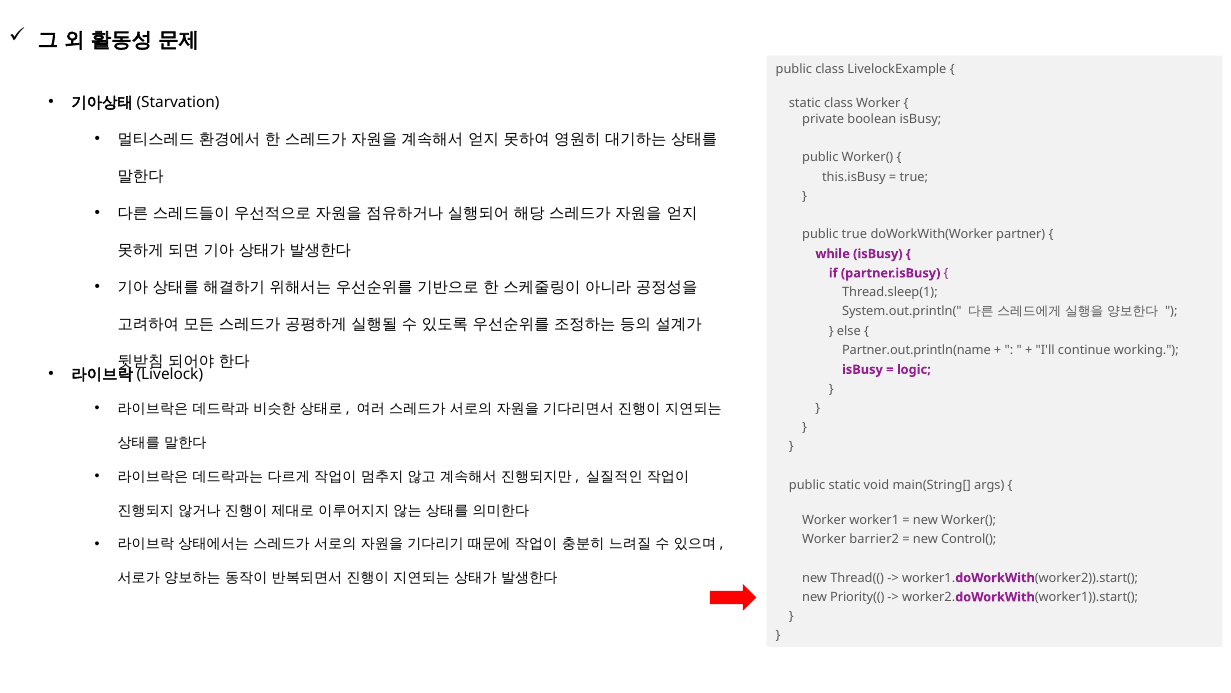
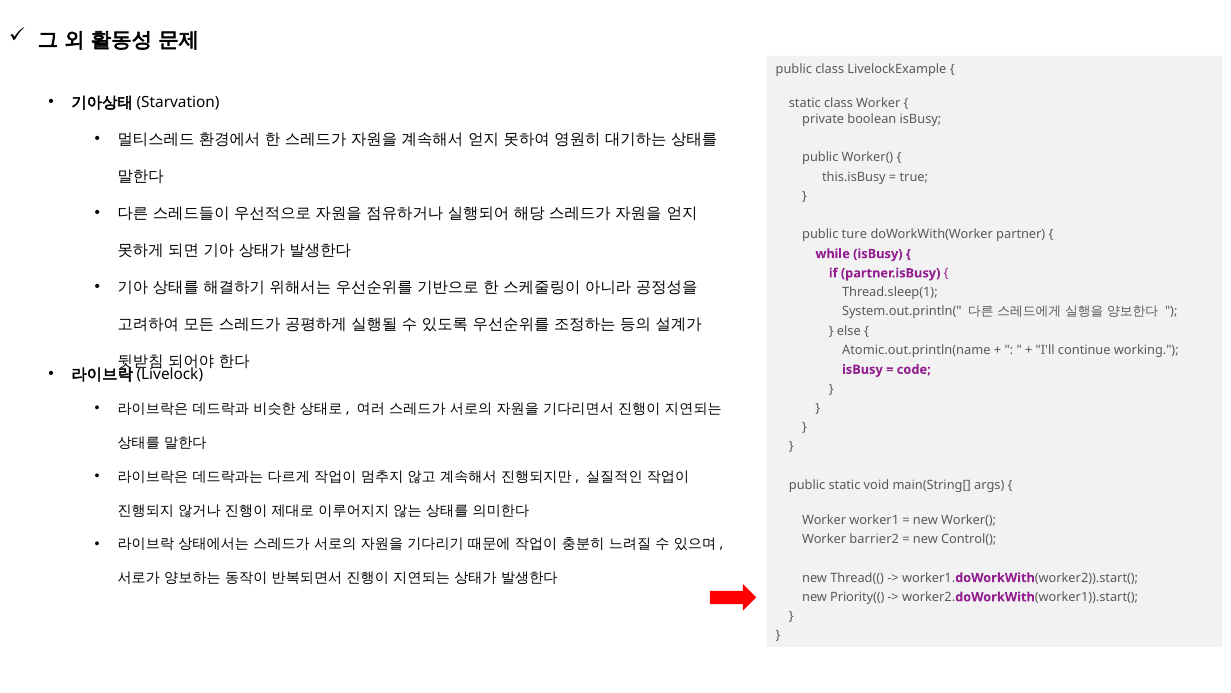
public true: true -> ture (854, 234)
Partner.out.println(name: Partner.out.println(name -> Atomic.out.println(name (916, 350)
logic: logic -> code (914, 369)
